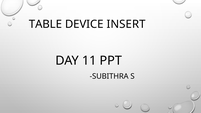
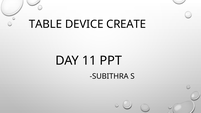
INSERT: INSERT -> CREATE (126, 24)
